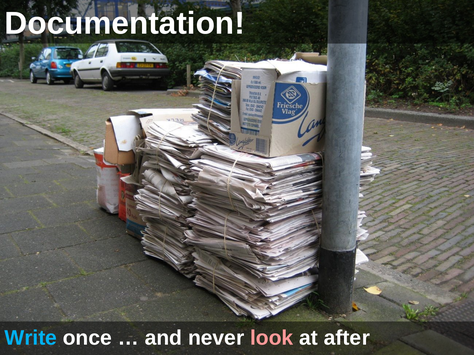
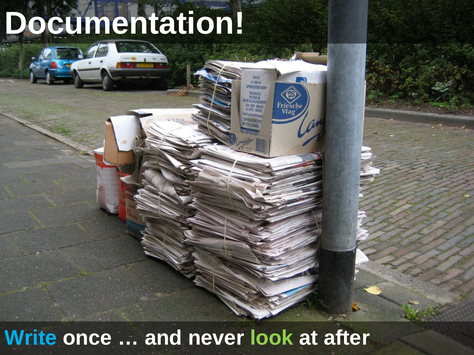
look colour: pink -> light green (272, 338)
